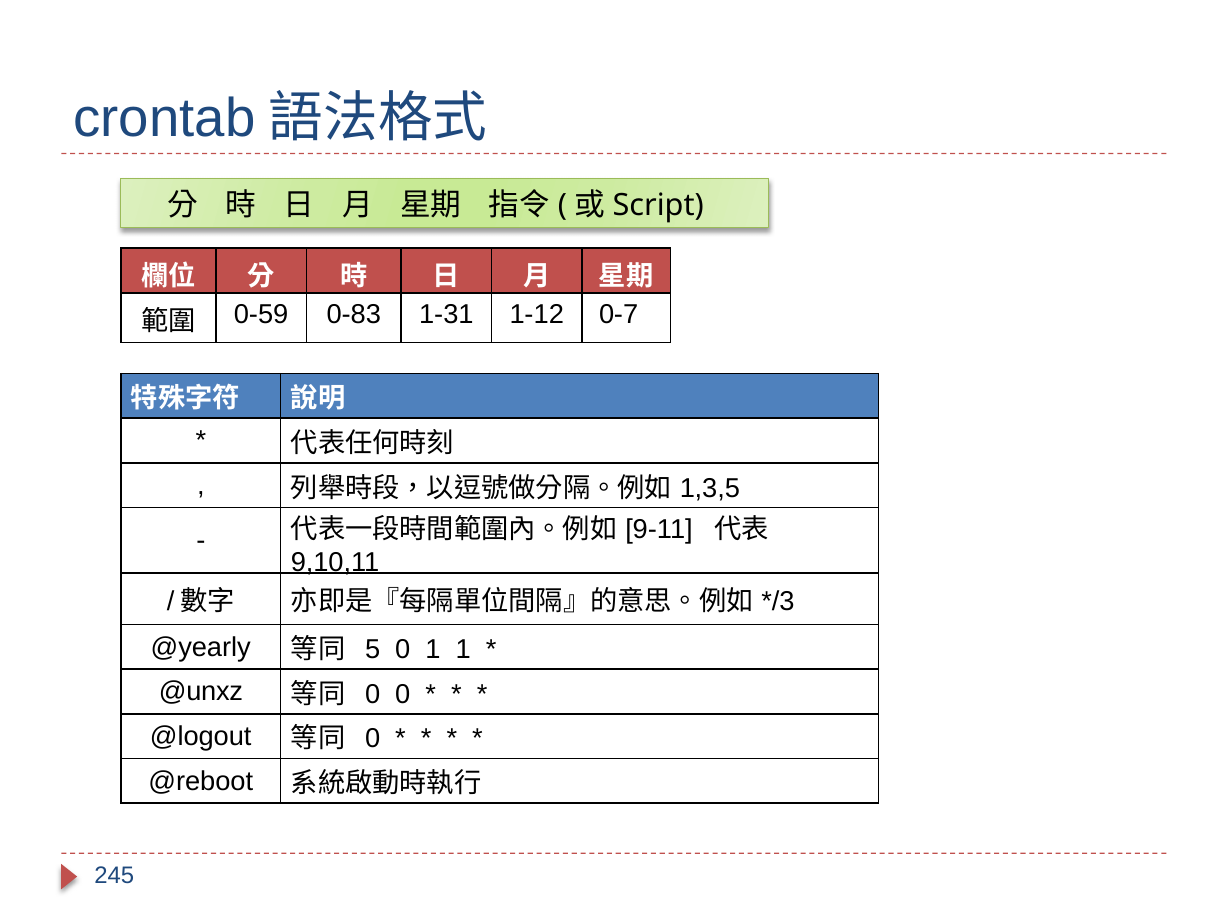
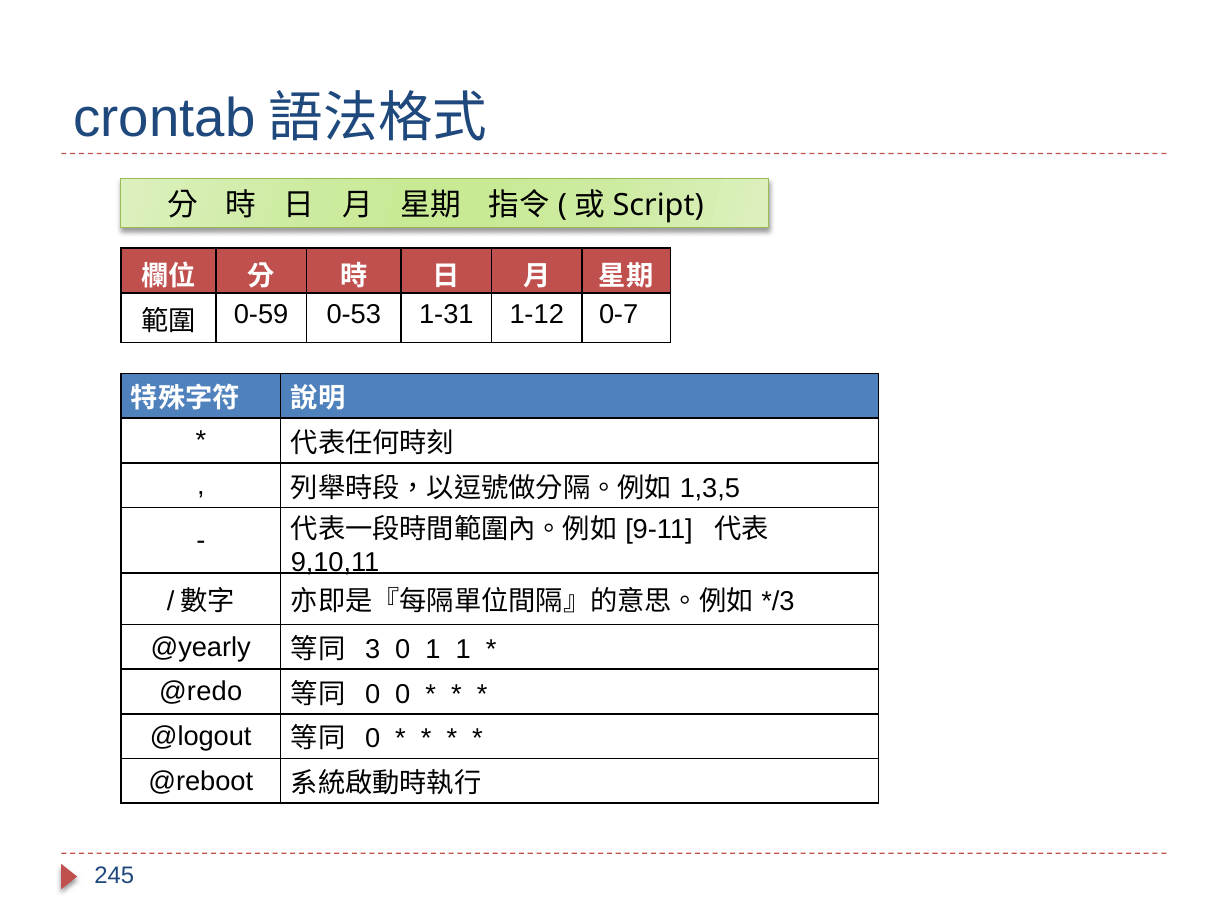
0-83: 0-83 -> 0-53 (354, 315)
5: 5 -> 3 (373, 650)
@unxz: @unxz -> @redo (201, 692)
